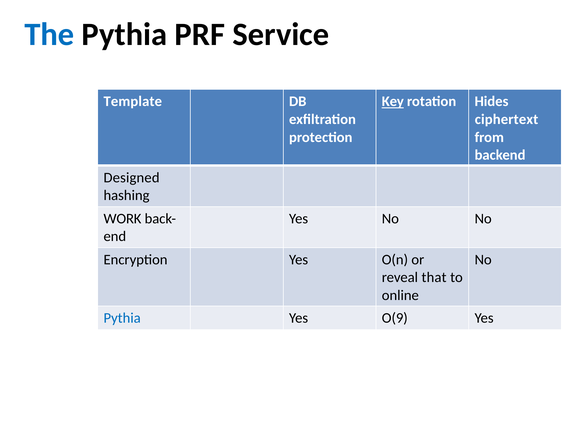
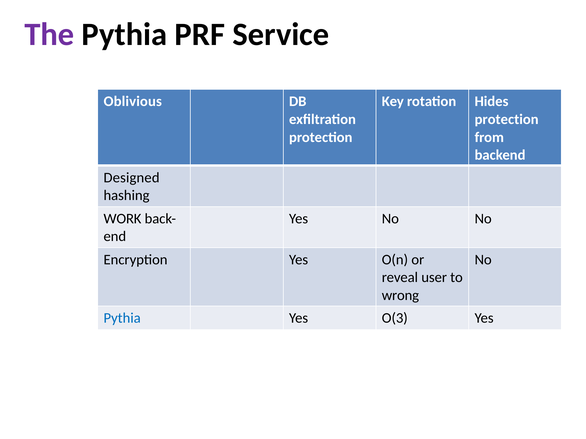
The colour: blue -> purple (49, 34)
Template: Template -> Oblivious (133, 102)
Key underline: present -> none (393, 102)
ciphertext: ciphertext -> protection (507, 119)
that: that -> user (434, 278)
online: online -> wrong (400, 296)
O(9: O(9 -> O(3 (395, 319)
